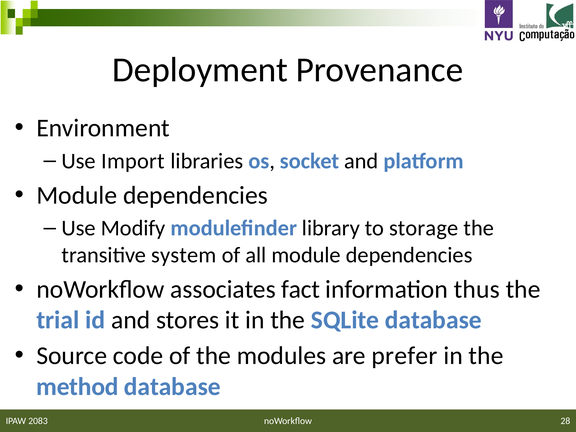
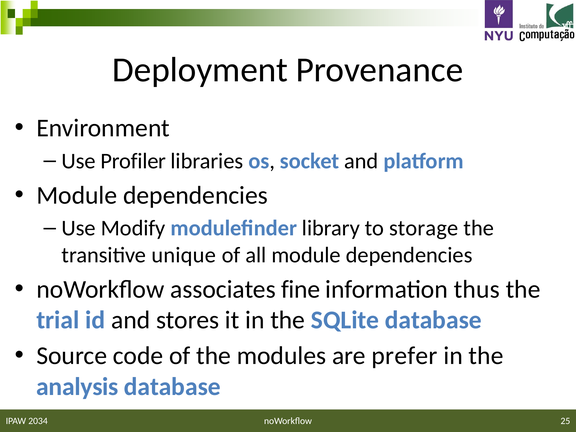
Import: Import -> Profiler (133, 161)
system: system -> unique (184, 255)
fact: fact -> fine (301, 289)
method: method -> analysis (77, 387)
28: 28 -> 25 (565, 421)
2083: 2083 -> 2034 (38, 421)
